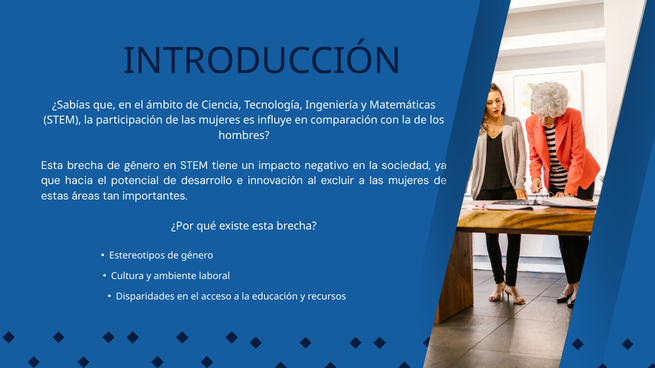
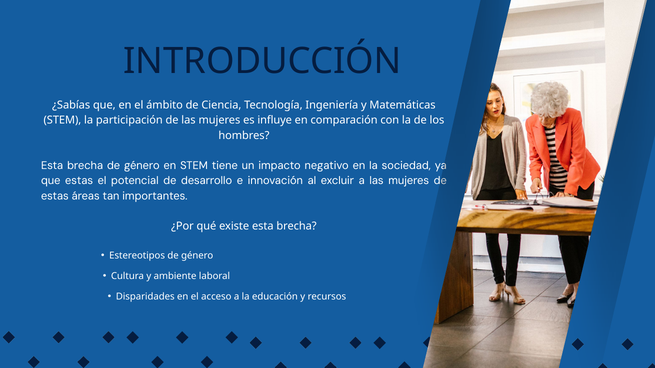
que hacia: hacia -> estas (79, 181)
